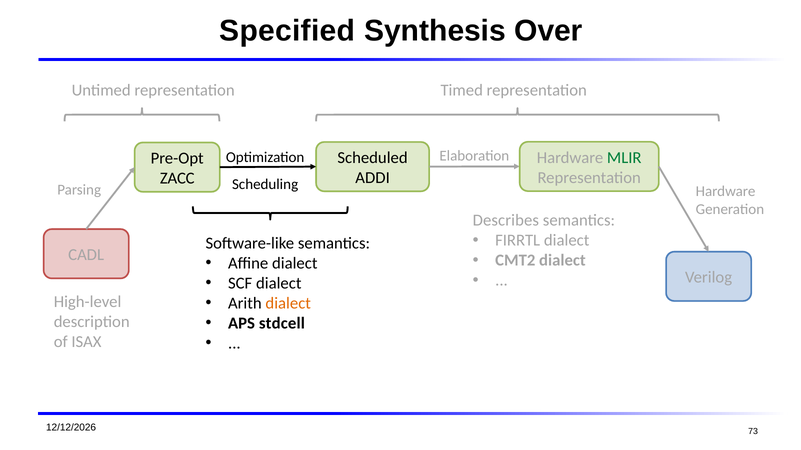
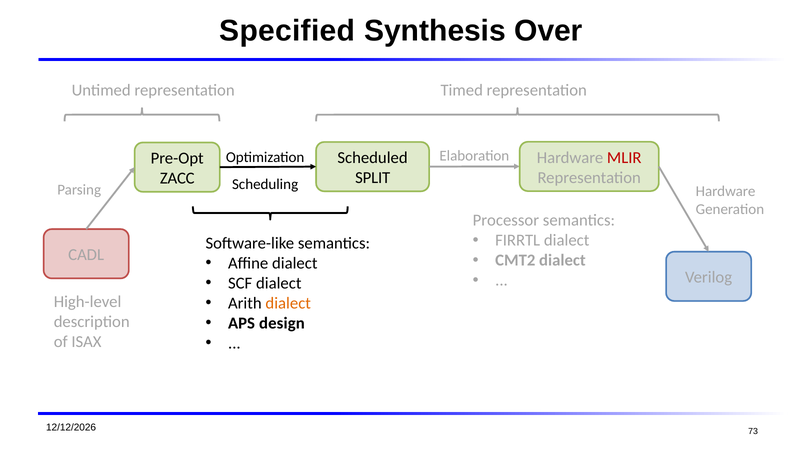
MLIR colour: green -> red (624, 158)
ADDI: ADDI -> SPLIT (373, 178)
Describes: Describes -> Processor (506, 221)
stdcell: stdcell -> design (282, 324)
